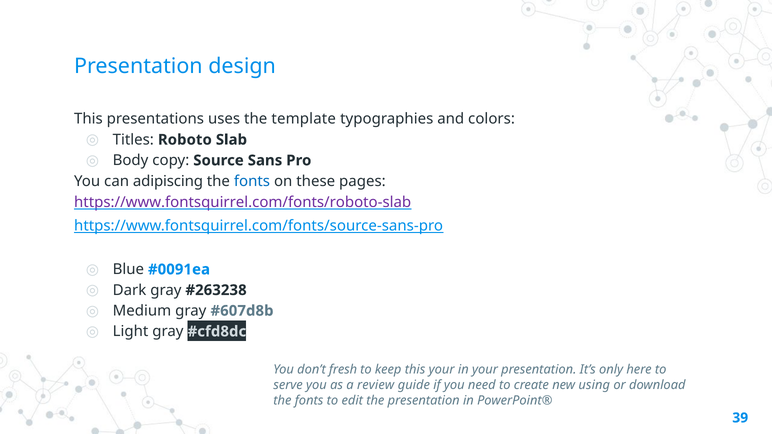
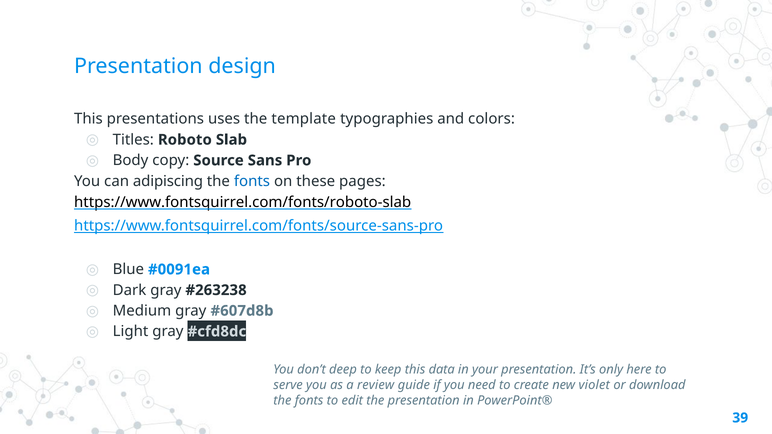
https://www.fontsquirrel.com/fonts/roboto-slab colour: purple -> black (243, 202)
fresh: fresh -> deep (343, 370)
this your: your -> data (442, 370)
using: using -> violet (594, 385)
